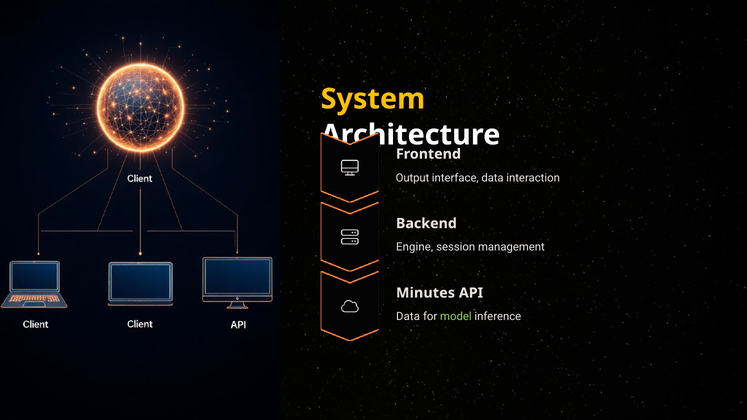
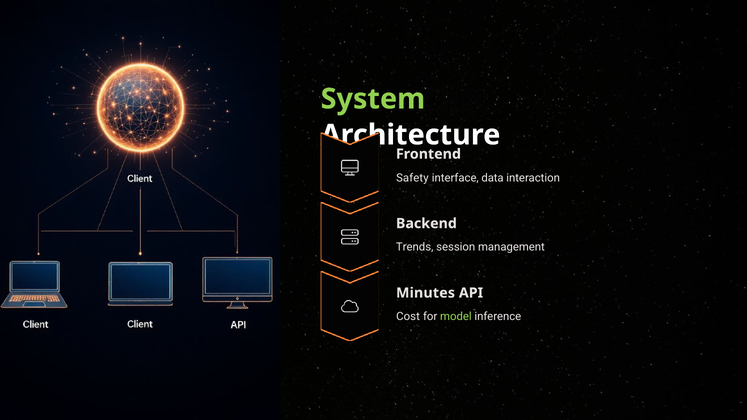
System colour: yellow -> light green (373, 99)
Output: Output -> Safety (412, 178)
Engine: Engine -> Trends (415, 247)
Data: Data -> Cost (408, 317)
